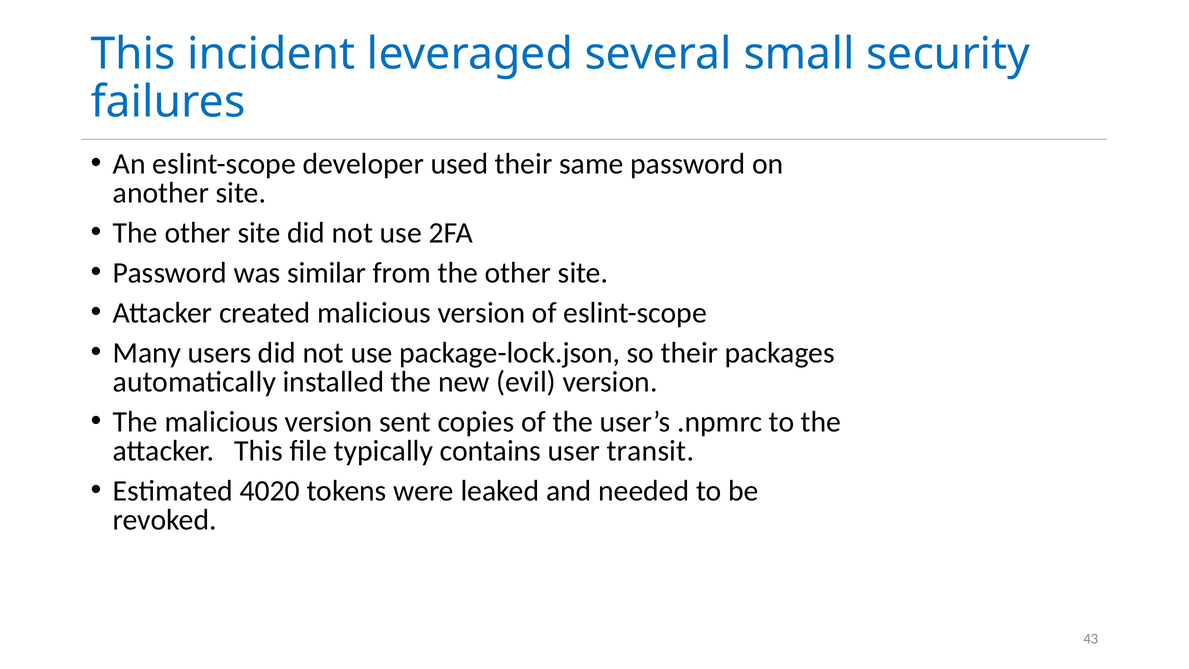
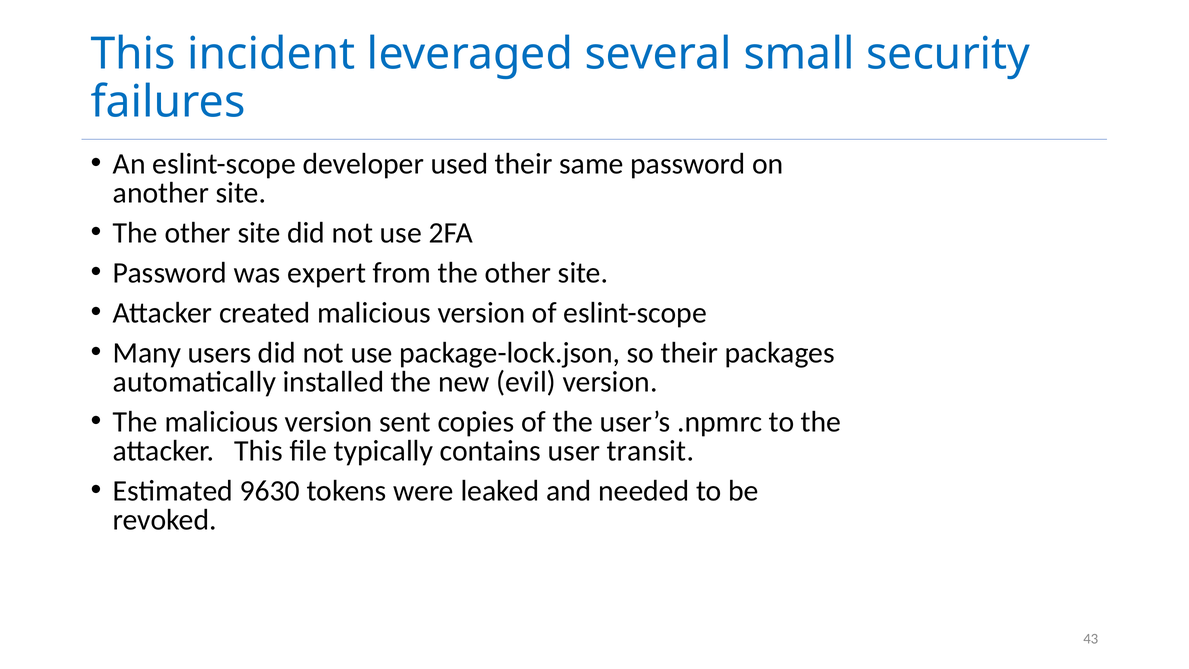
similar: similar -> expert (327, 273)
4020: 4020 -> 9630 (270, 491)
